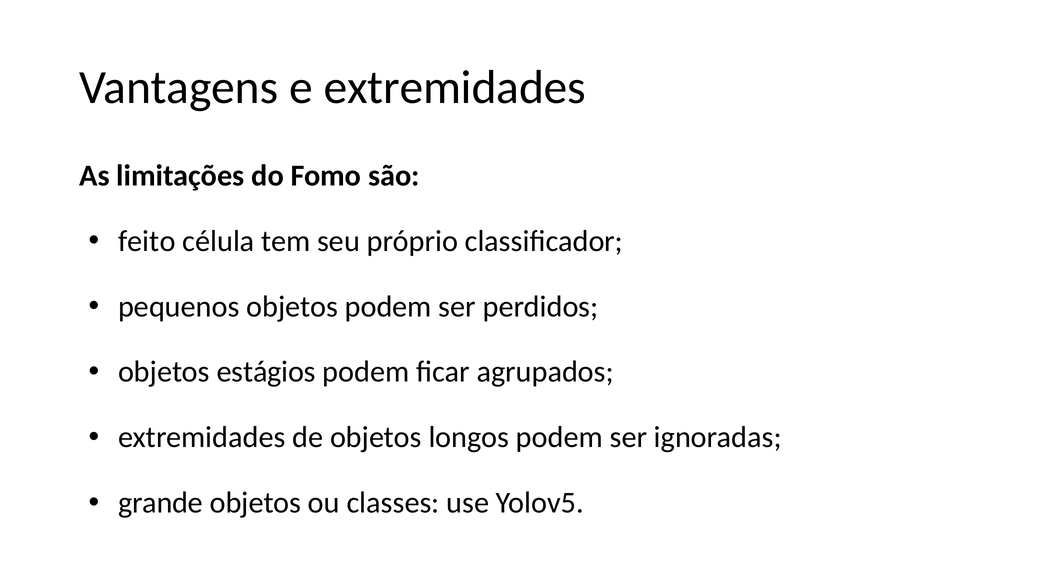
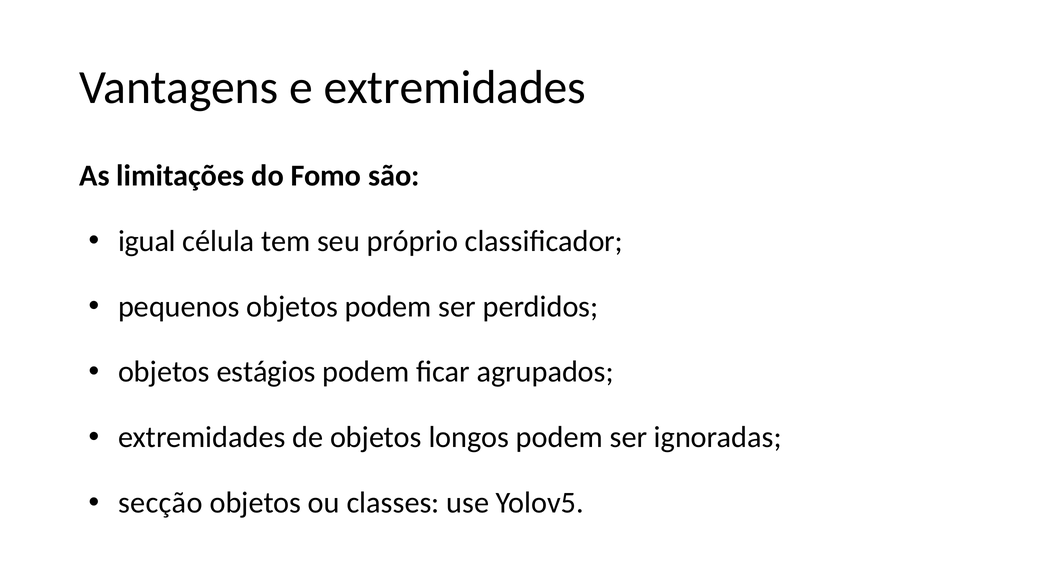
feito: feito -> igual (147, 241)
grande: grande -> secção (160, 502)
